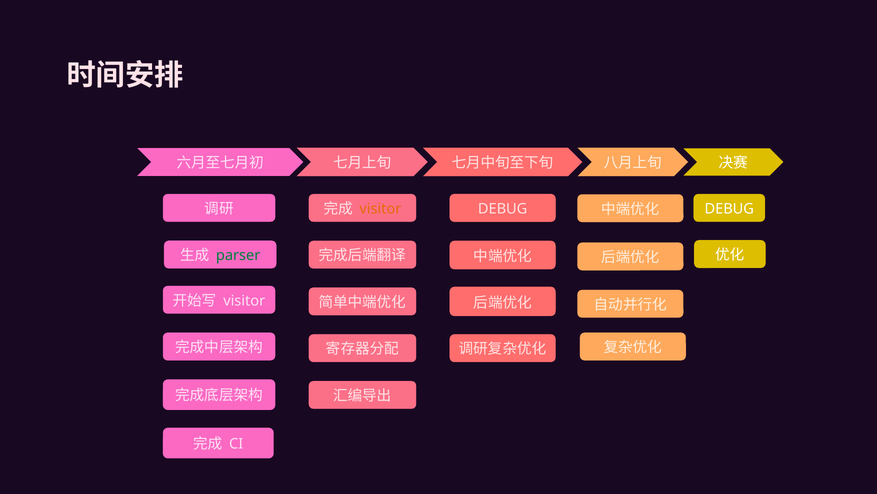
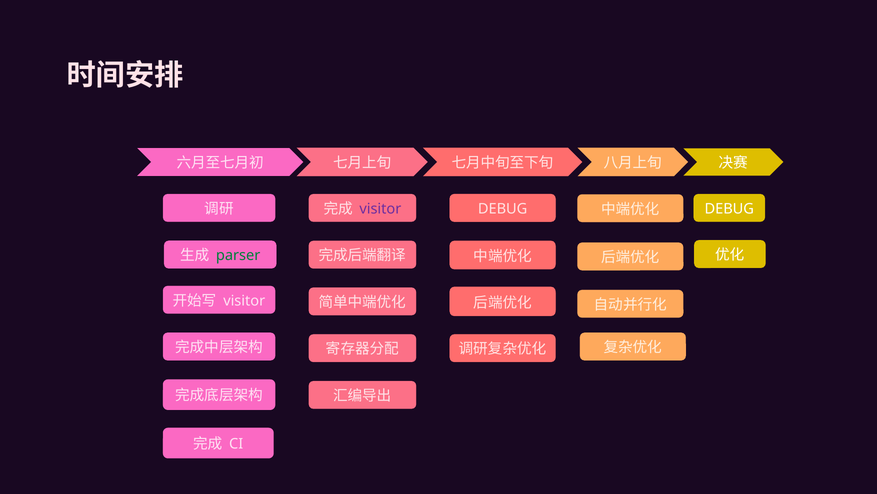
visitor colour: orange -> purple (380, 209)
